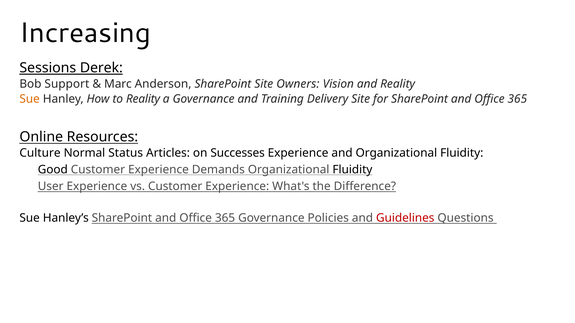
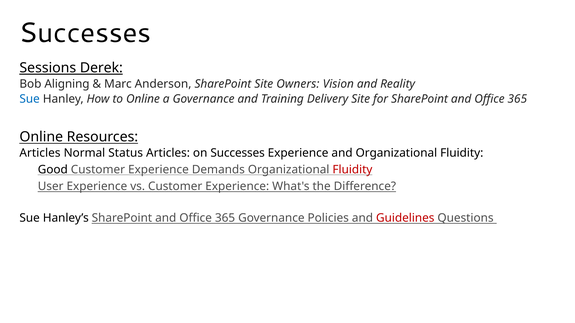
Increasing: Increasing -> Successes (85, 33)
Support: Support -> Aligning (67, 84)
Sue colour: orange -> blue (30, 99)
to Reality: Reality -> Online (143, 99)
Culture: Culture -> Articles (40, 153)
Fluidity colour: black -> red (352, 170)
